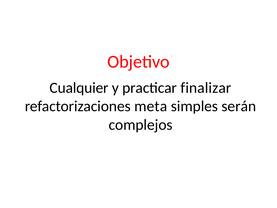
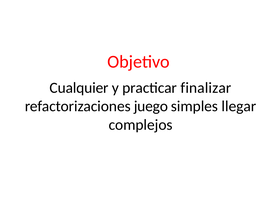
meta: meta -> juego (151, 106)
serán: serán -> llegar (239, 106)
